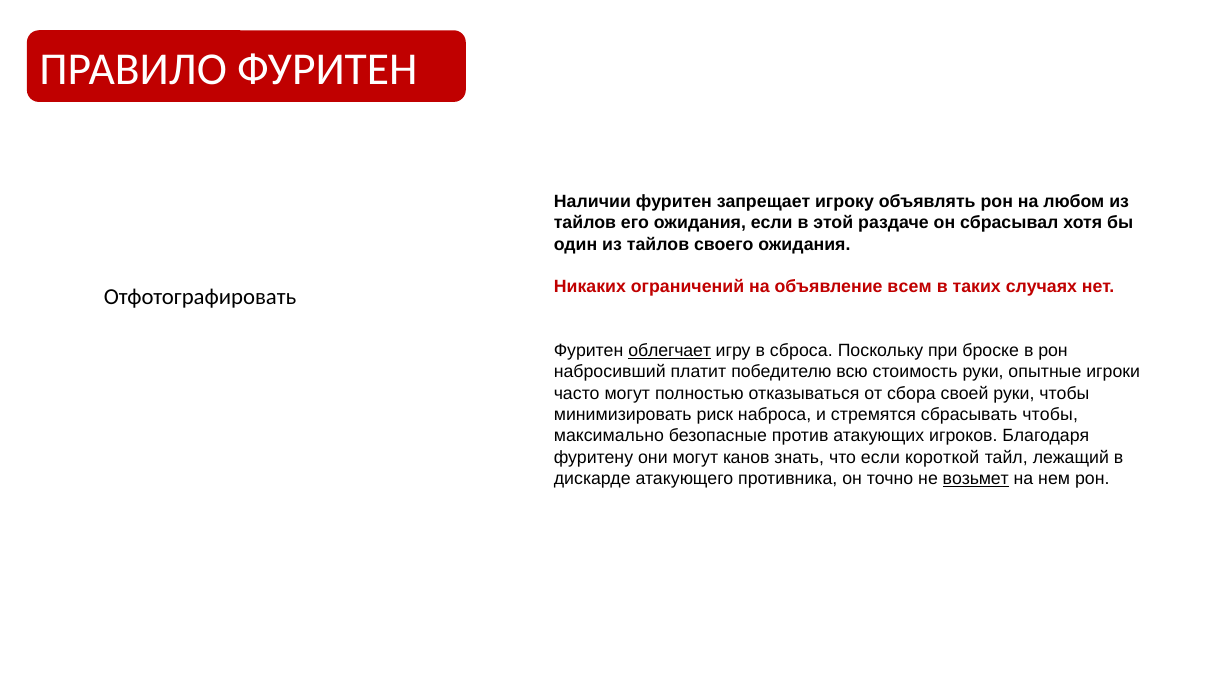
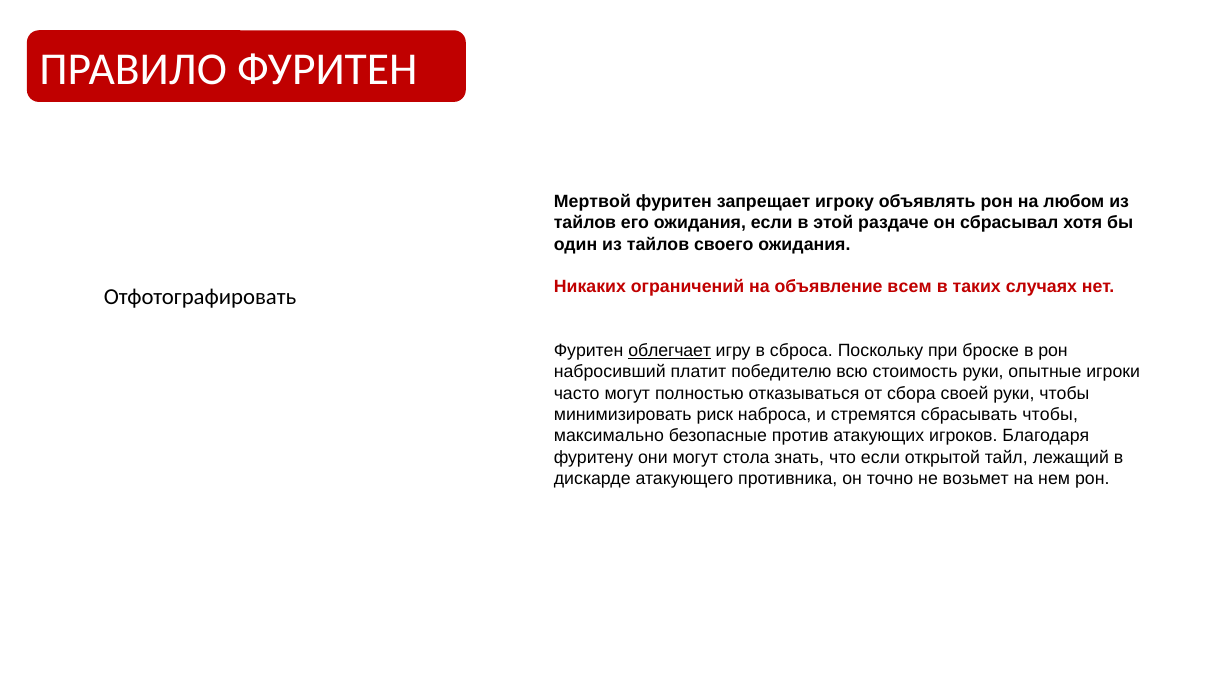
Наличии: Наличии -> Мертвой (592, 202)
канов: канов -> стола (746, 457)
короткой: короткой -> открытой (942, 457)
возьмет underline: present -> none (976, 478)
